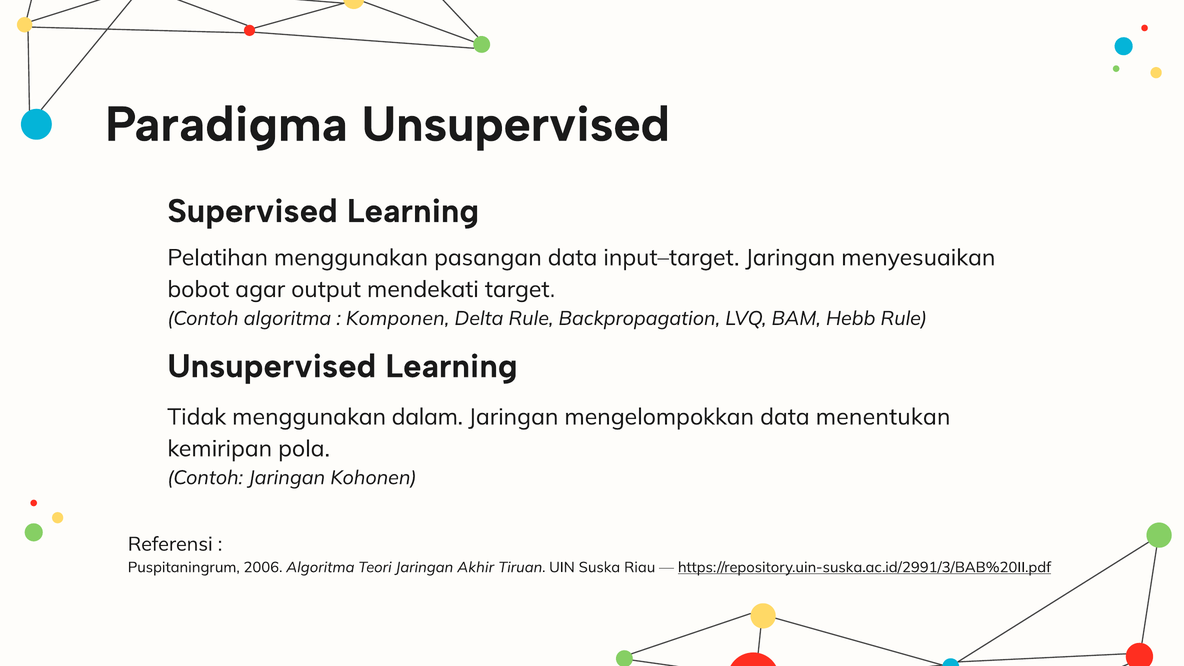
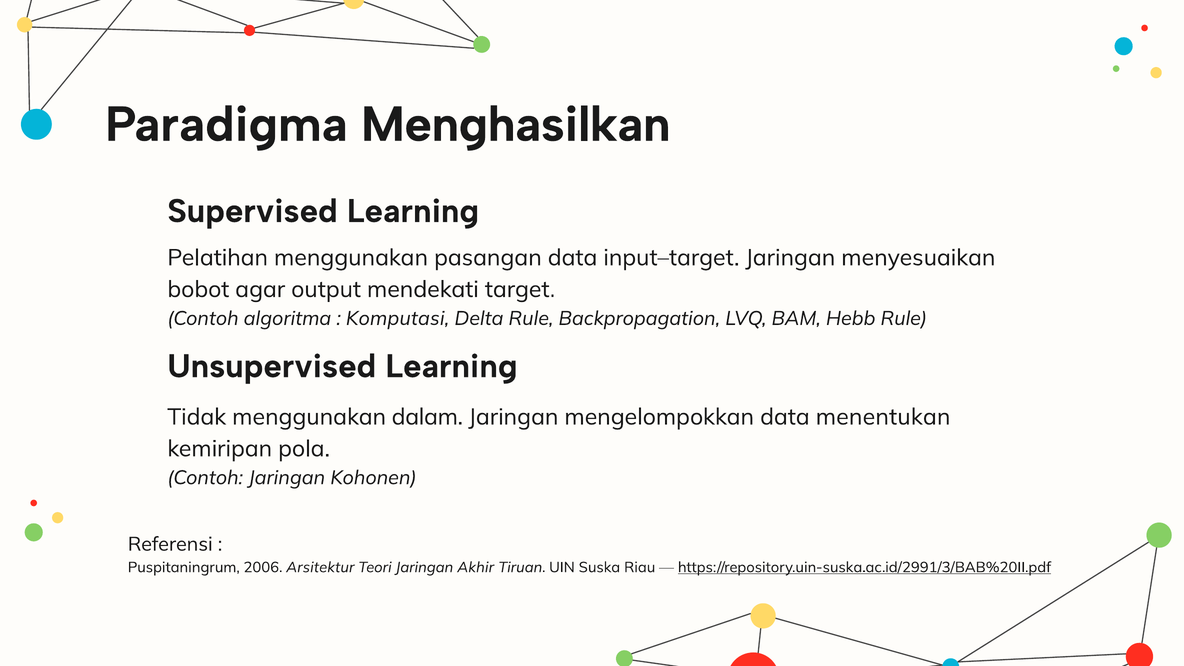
Paradigma Unsupervised: Unsupervised -> Menghasilkan (516, 125)
Komponen: Komponen -> Komputasi (398, 318)
2006 Algoritma: Algoritma -> Arsitektur (320, 567)
